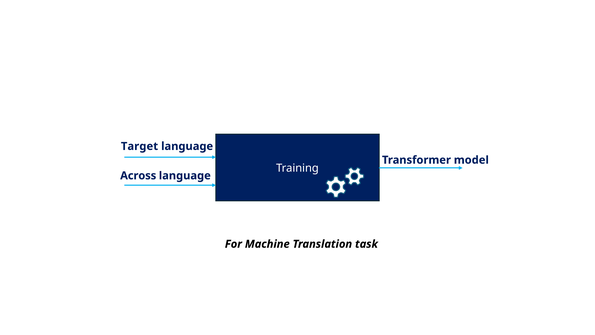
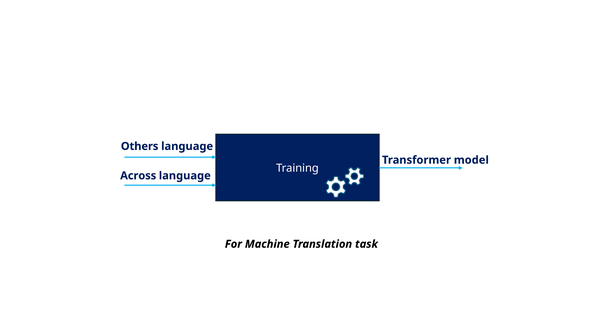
Target: Target -> Others (140, 146)
